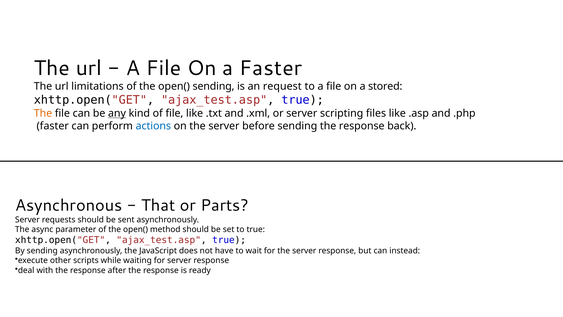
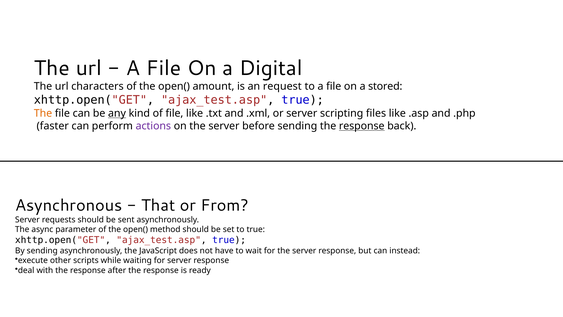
a Faster: Faster -> Digital (271, 68)
limitations: limitations -> characters (97, 86)
open( sending: sending -> amount (213, 86)
actions colour: blue -> purple (153, 126)
response underline: none -> present (362, 126)
Parts: Parts -> From (225, 205)
